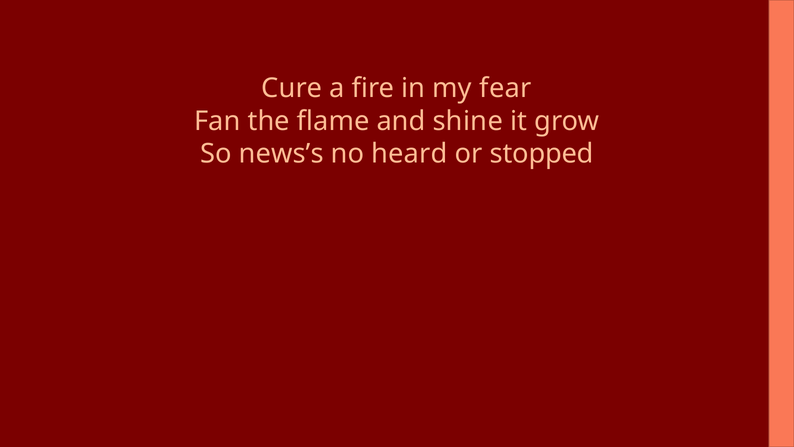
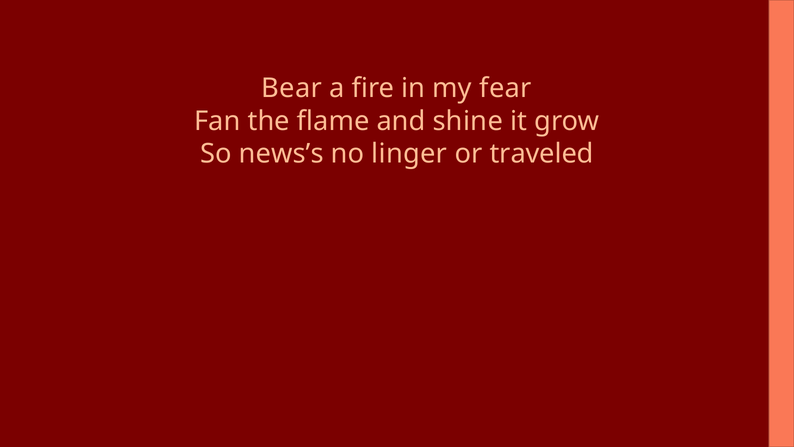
Cure: Cure -> Bear (292, 88)
heard: heard -> linger (409, 154)
stopped: stopped -> traveled (542, 154)
